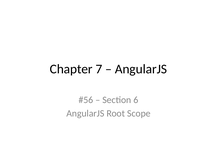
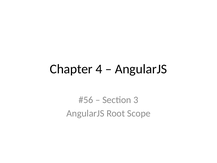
7: 7 -> 4 (99, 69)
6: 6 -> 3 (136, 100)
